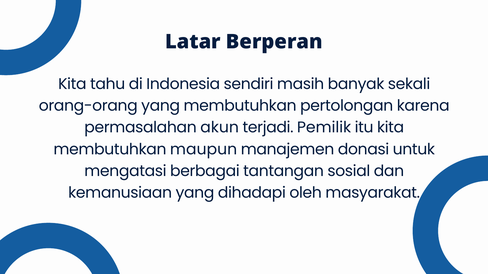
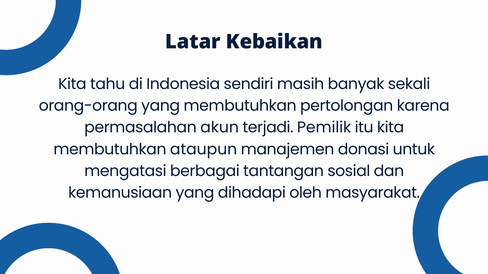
Berperan: Berperan -> Kebaikan (274, 42)
maupun: maupun -> ataupun (204, 150)
